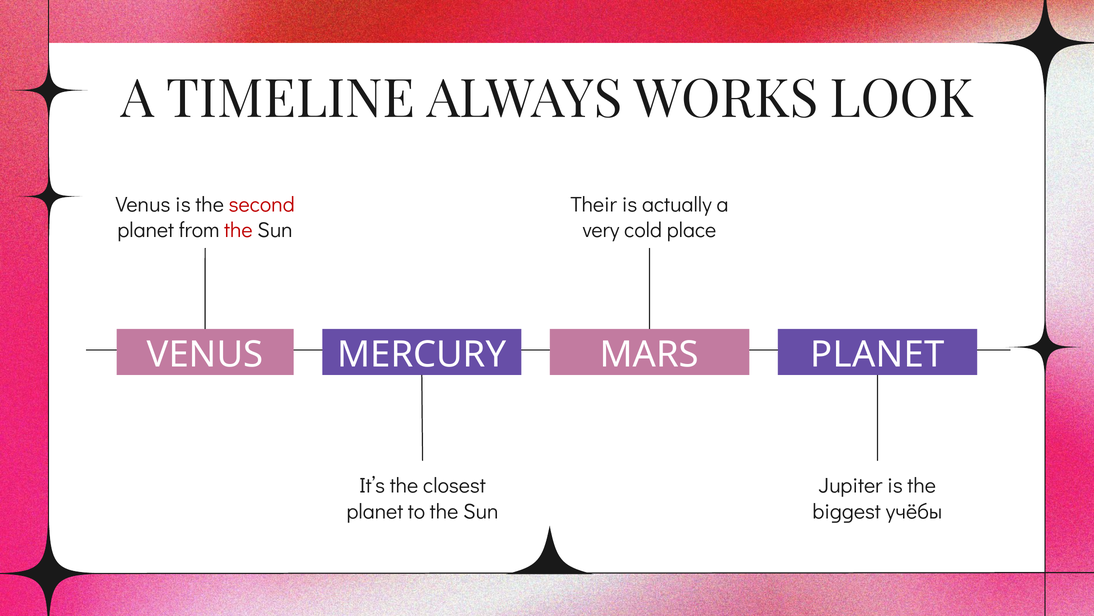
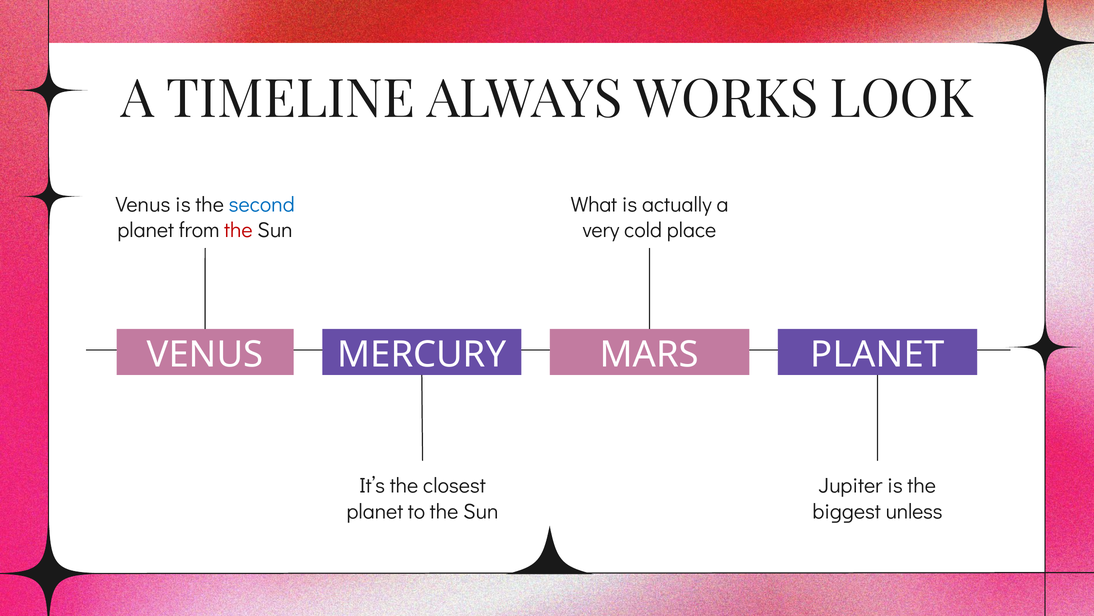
second colour: red -> blue (262, 205)
Their: Their -> What (594, 205)
учёбы: учёбы -> unless (914, 511)
